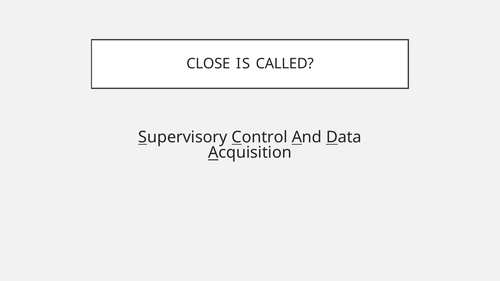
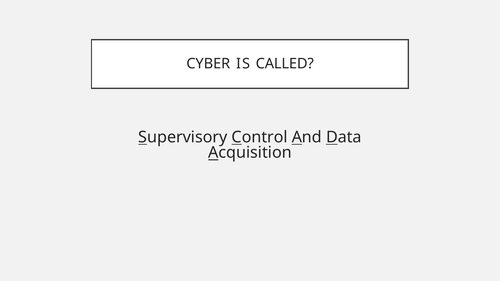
CLOSE: CLOSE -> CYBER (208, 64)
